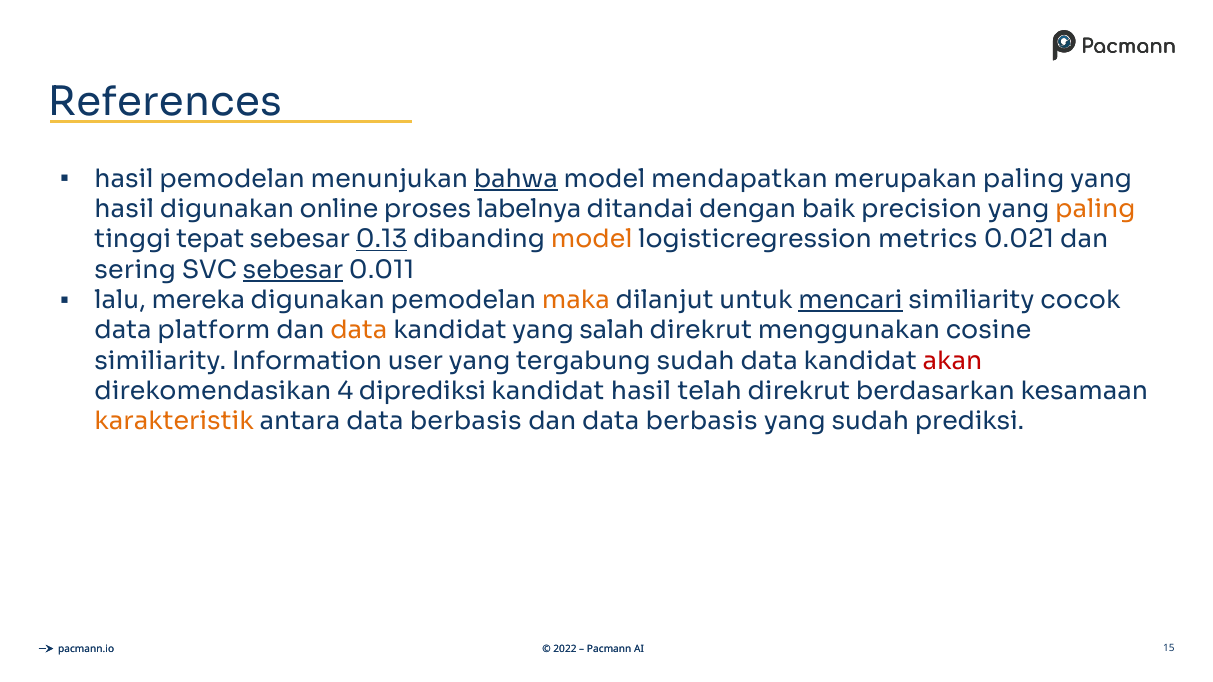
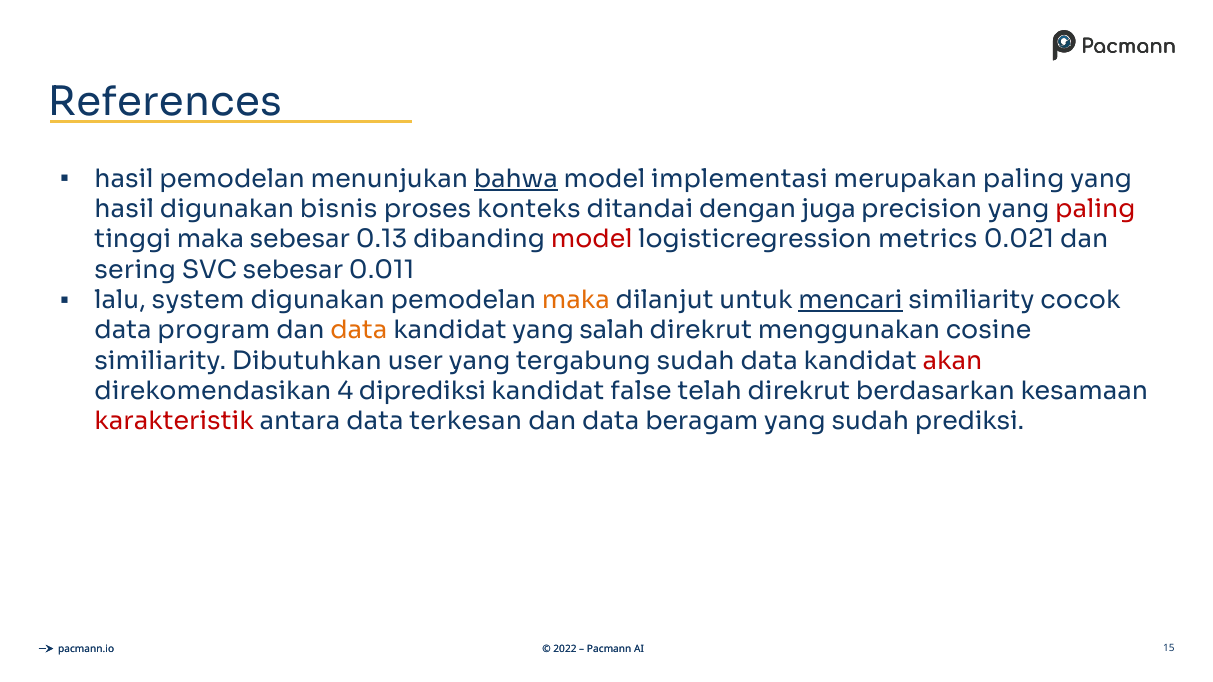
mendapatkan: mendapatkan -> implementasi (739, 179)
online: online -> bisnis (339, 209)
labelnya: labelnya -> konteks (529, 209)
baik: baik -> juga (829, 209)
paling colour: orange -> red (1095, 209)
tinggi tepat: tepat -> maka (210, 240)
0.13 underline: present -> none (382, 240)
model colour: orange -> red (592, 240)
sebesar underline: present -> none (293, 270)
mereka: mereka -> system (198, 300)
platform: platform -> program (214, 331)
Information: Information -> Dibutuhkan (307, 361)
kandidat hasil: hasil -> false (641, 391)
karakteristik colour: orange -> red (174, 422)
antara data berbasis: berbasis -> terkesan (466, 422)
dan data berbasis: berbasis -> beragam (702, 422)
